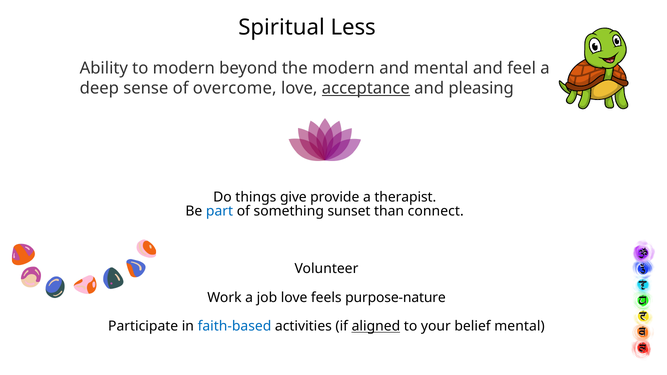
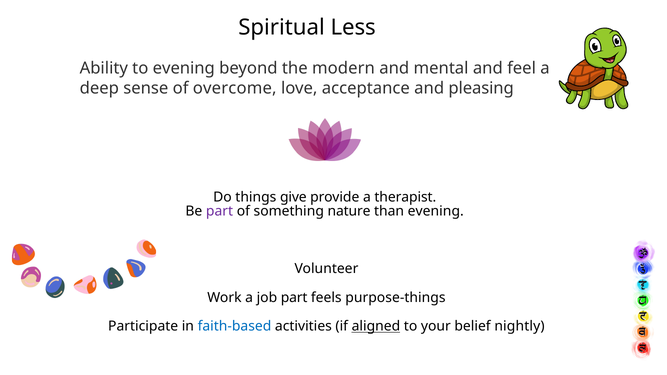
to modern: modern -> evening (184, 68)
acceptance underline: present -> none (366, 88)
part colour: blue -> purple (220, 211)
sunset: sunset -> nature (349, 211)
than connect: connect -> evening (436, 211)
job love: love -> part (294, 298)
purpose-nature: purpose-nature -> purpose-things (395, 298)
belief mental: mental -> nightly (519, 326)
